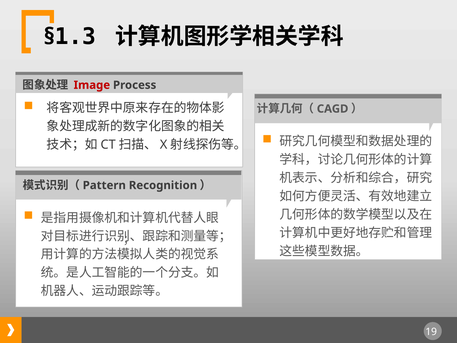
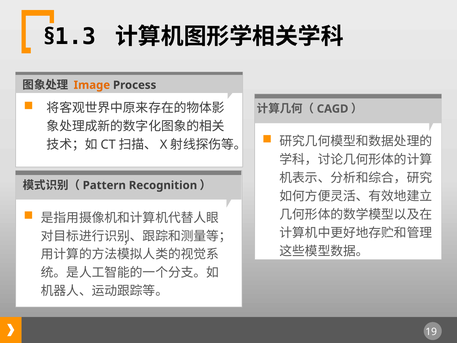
Image colour: red -> orange (92, 85)
